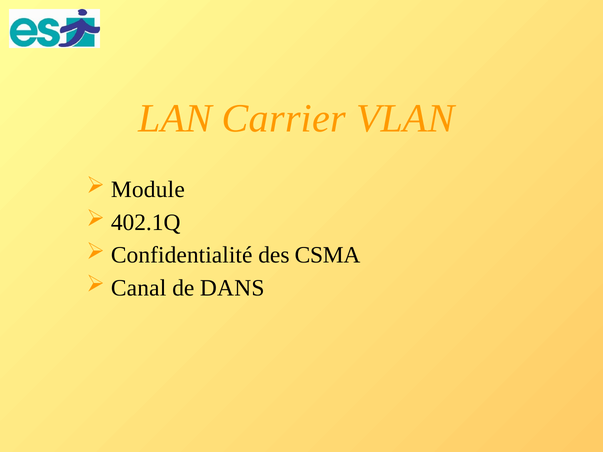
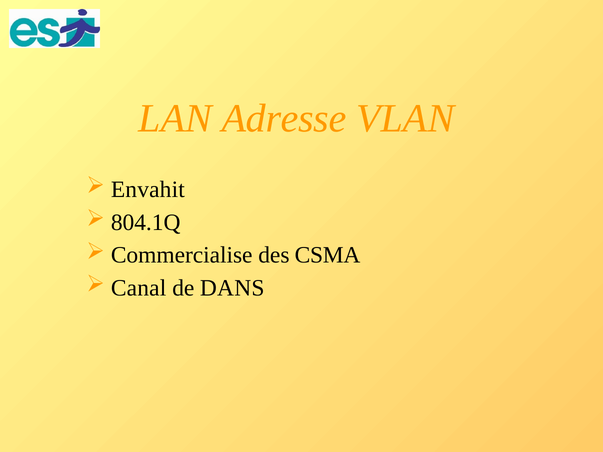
Carrier: Carrier -> Adresse (284, 118)
Module: Module -> Envahit (148, 190)
402.1Q: 402.1Q -> 804.1Q (146, 222)
Confidentialité: Confidentialité -> Commercialise (182, 255)
